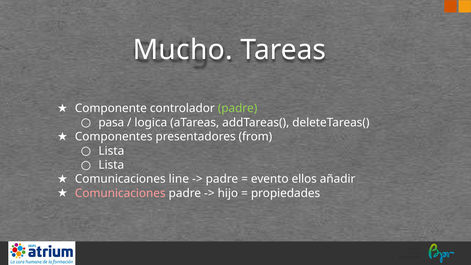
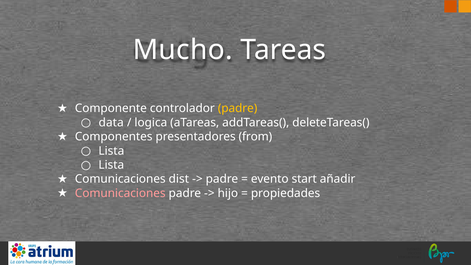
padre colour: light green -> yellow (238, 108)
pasa: pasa -> data (111, 123)
line: line -> dist (179, 179)
ellos: ellos -> start (304, 179)
